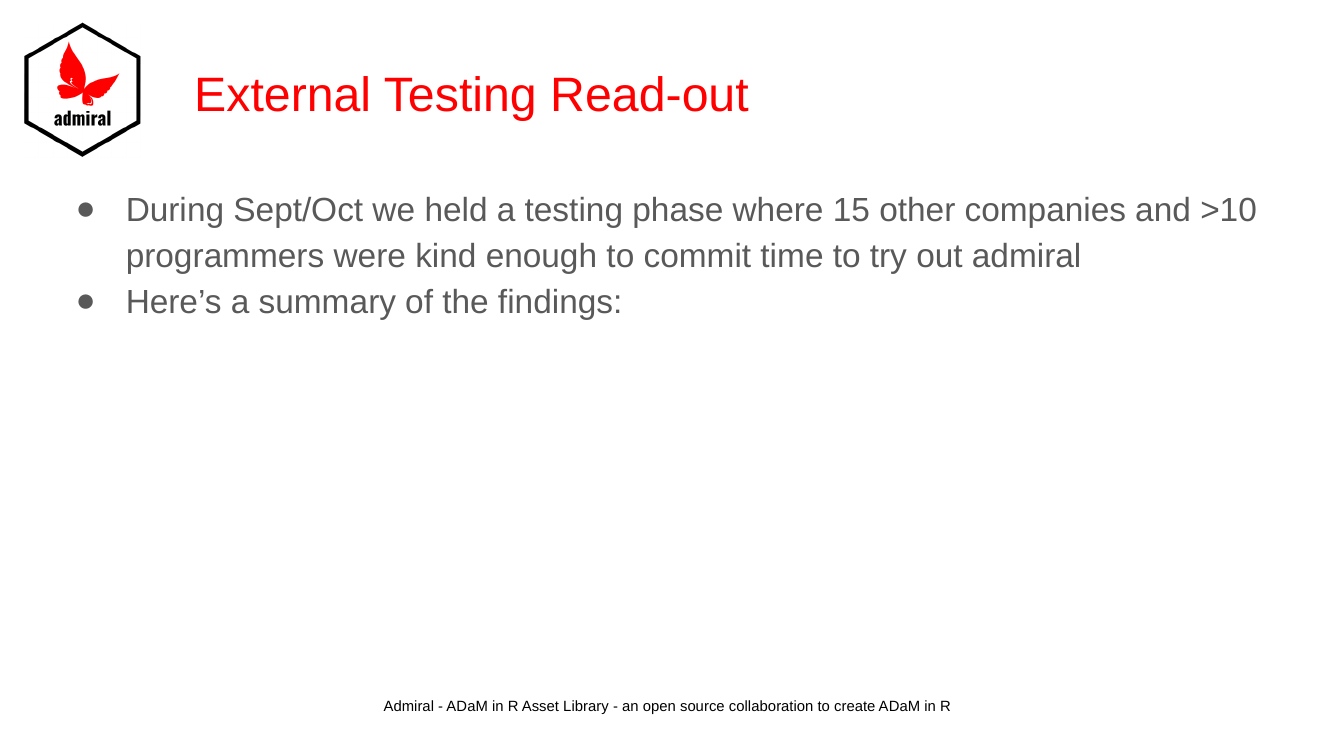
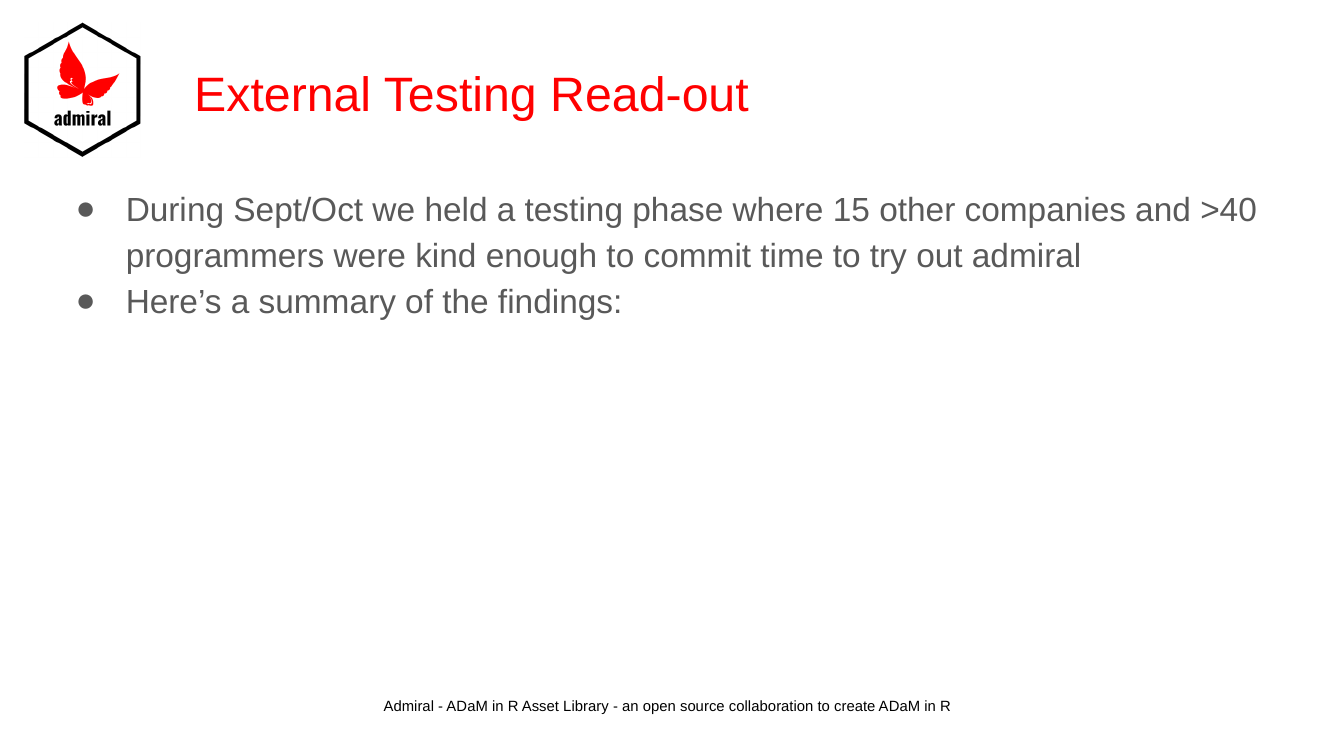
>10: >10 -> >40 (1229, 210)
